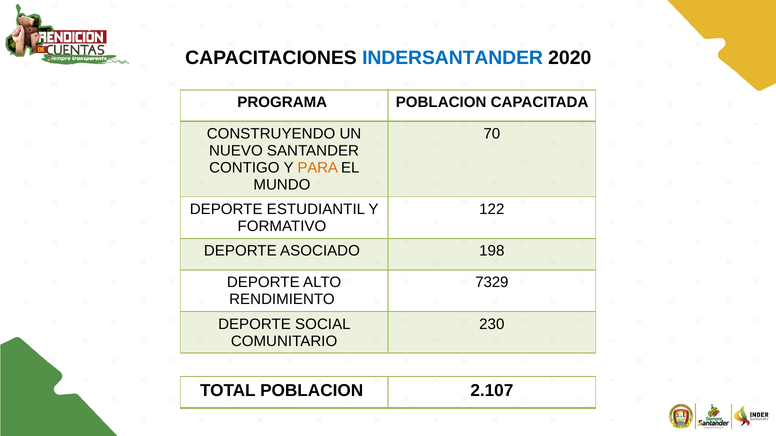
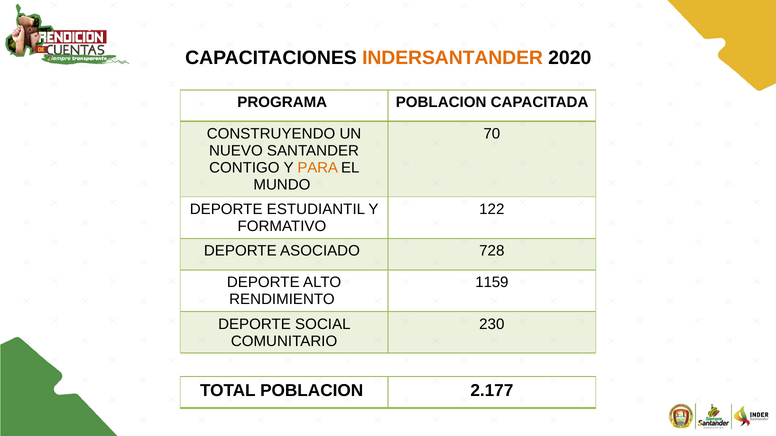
INDERSANTANDER colour: blue -> orange (453, 58)
198: 198 -> 728 (492, 251)
7329: 7329 -> 1159 (492, 283)
2.107: 2.107 -> 2.177 (492, 391)
